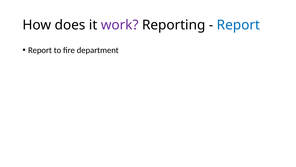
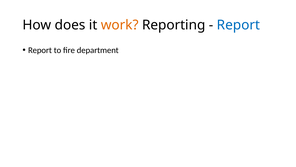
work colour: purple -> orange (120, 25)
